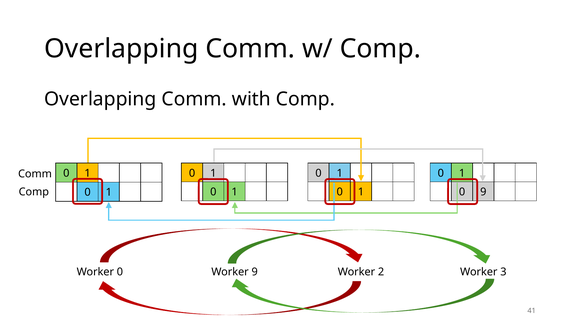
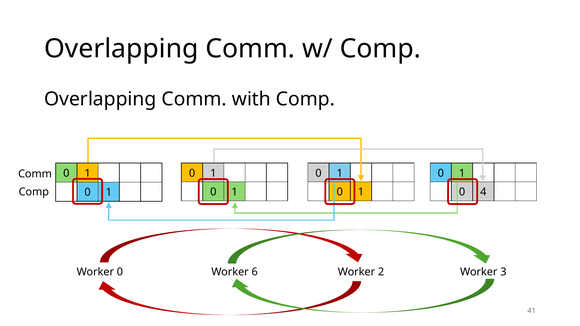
0 9: 9 -> 4 (483, 192)
Worker 9: 9 -> 6 (255, 272)
